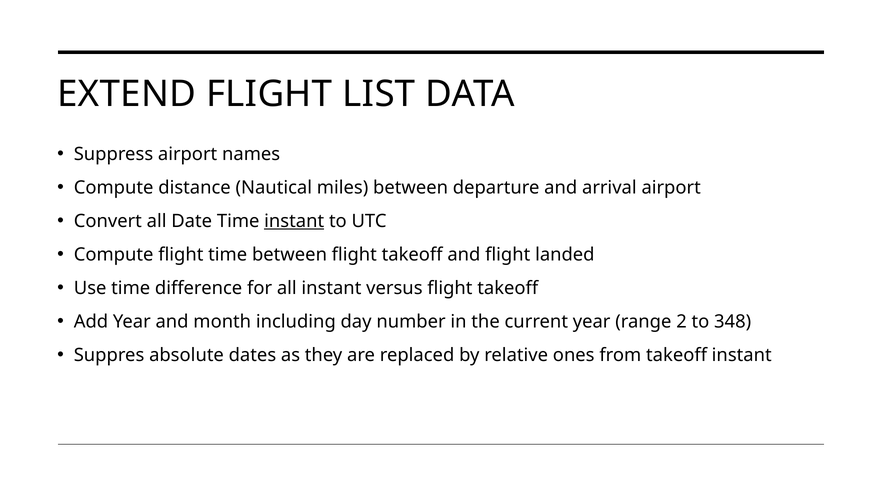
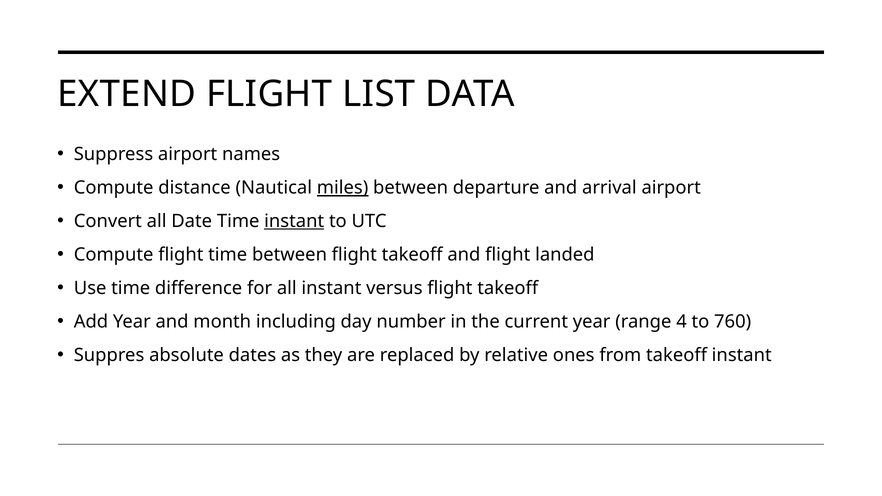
miles underline: none -> present (343, 188)
2: 2 -> 4 (682, 322)
348: 348 -> 760 (733, 322)
